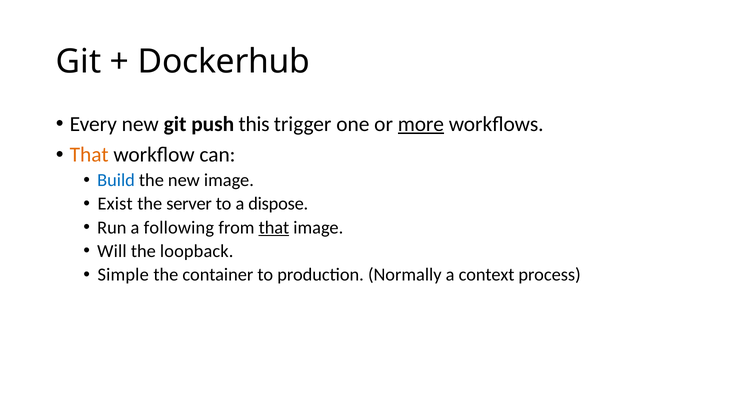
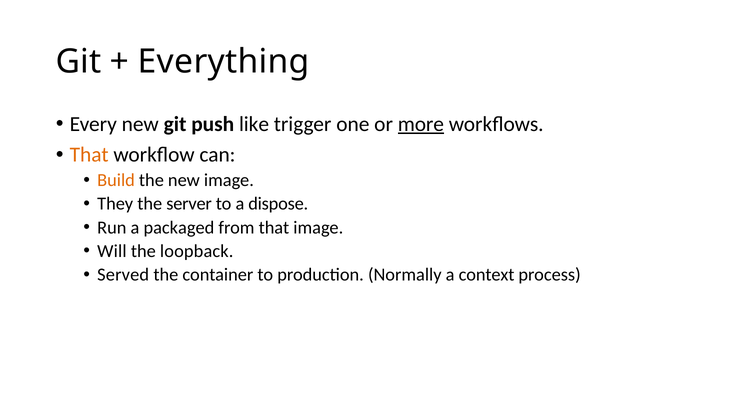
Dockerhub: Dockerhub -> Everything (224, 62)
this: this -> like (254, 124)
Build colour: blue -> orange (116, 180)
Exist: Exist -> They (115, 204)
following: following -> packaged (179, 227)
that underline: present -> none (274, 227)
Simple: Simple -> Served (123, 275)
